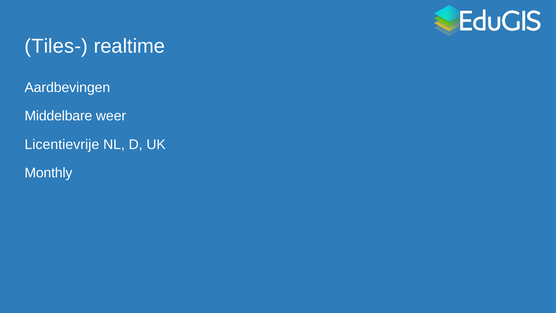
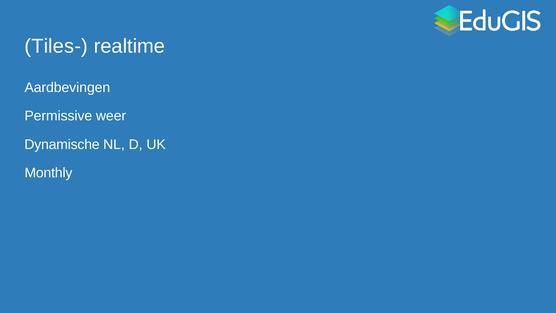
Middelbare: Middelbare -> Permissive (58, 116)
Licentievrije: Licentievrije -> Dynamische (62, 144)
